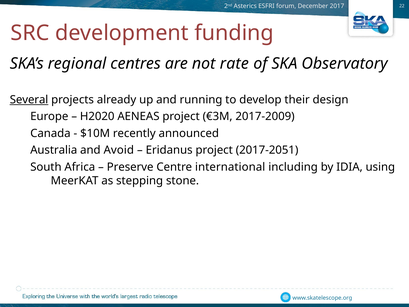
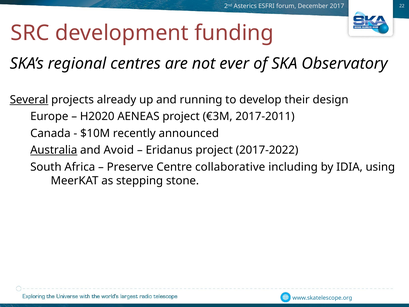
rate: rate -> ever (234, 64)
2017-2009: 2017-2009 -> 2017-2011 (265, 116)
Australia underline: none -> present (54, 150)
2017-2051: 2017-2051 -> 2017-2022 (267, 150)
international: international -> collaborative (230, 167)
